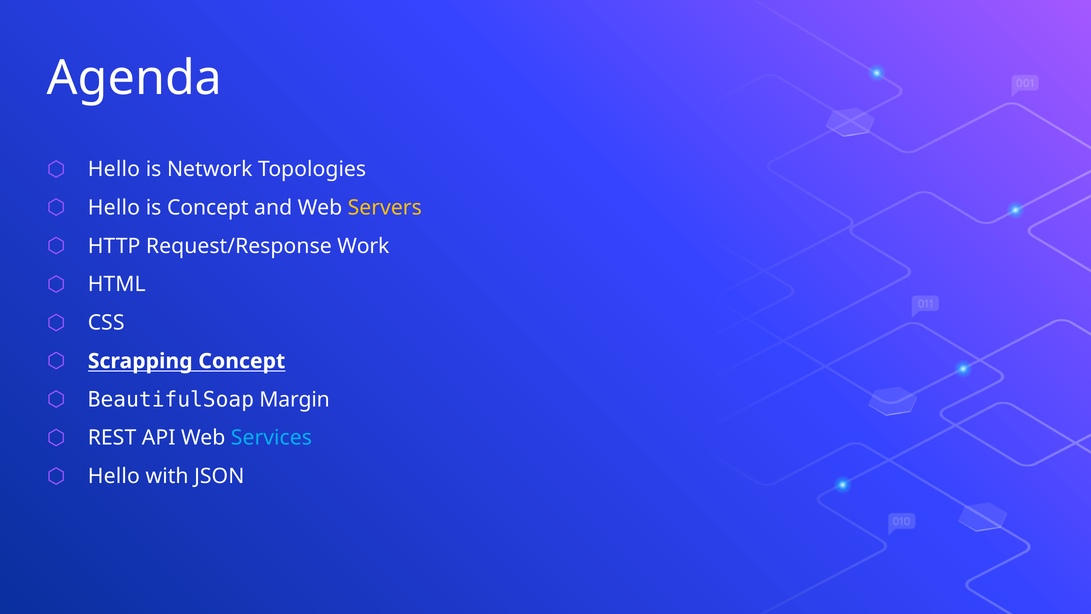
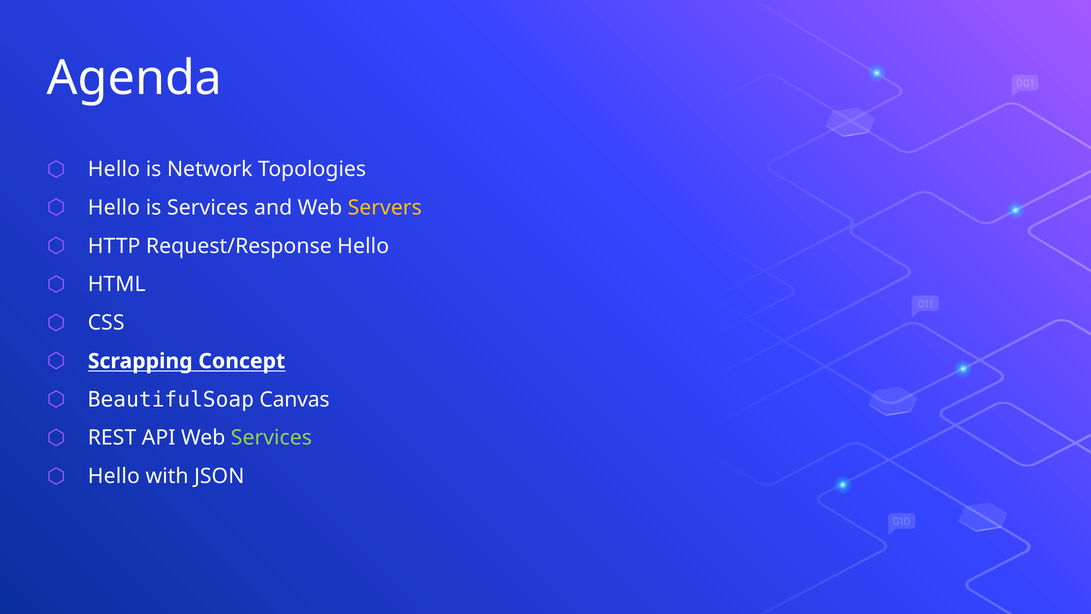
is Concept: Concept -> Services (208, 208)
Request/Response Work: Work -> Hello (363, 246)
Margin: Margin -> Canvas (295, 399)
Services colour: light blue -> light green (271, 438)
